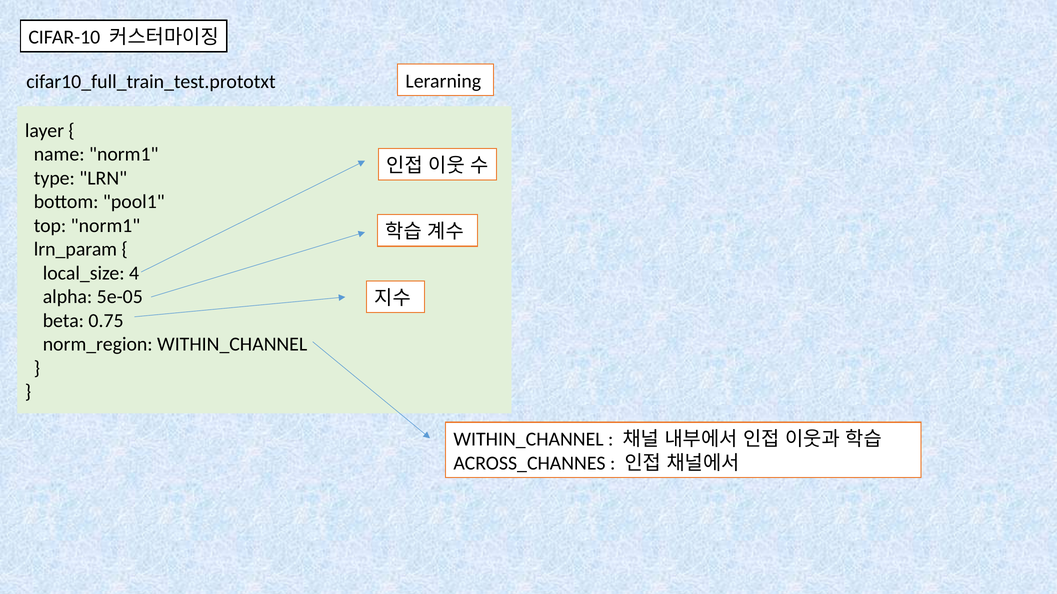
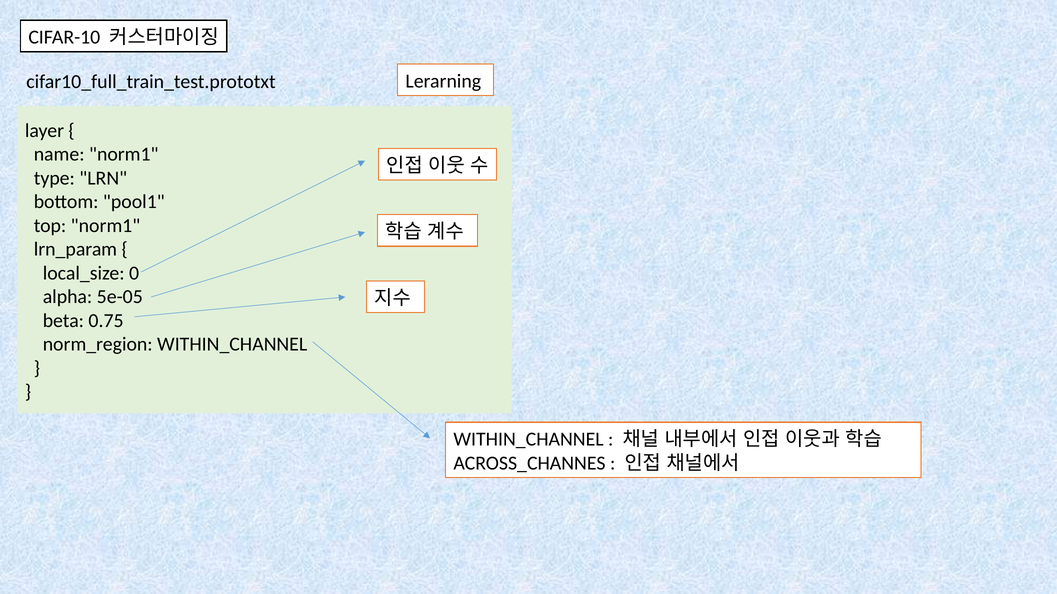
4: 4 -> 0 (134, 273)
